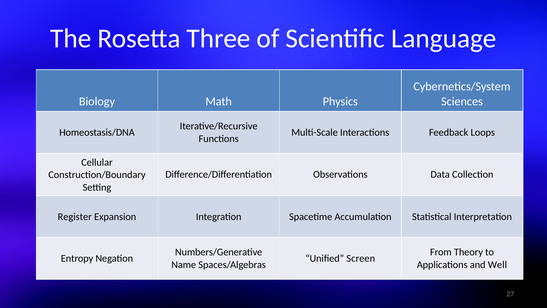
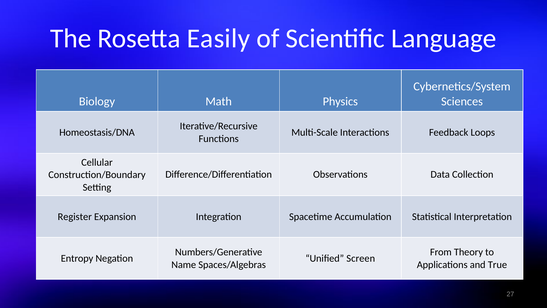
Three: Three -> Easily (218, 38)
Well: Well -> True (497, 264)
